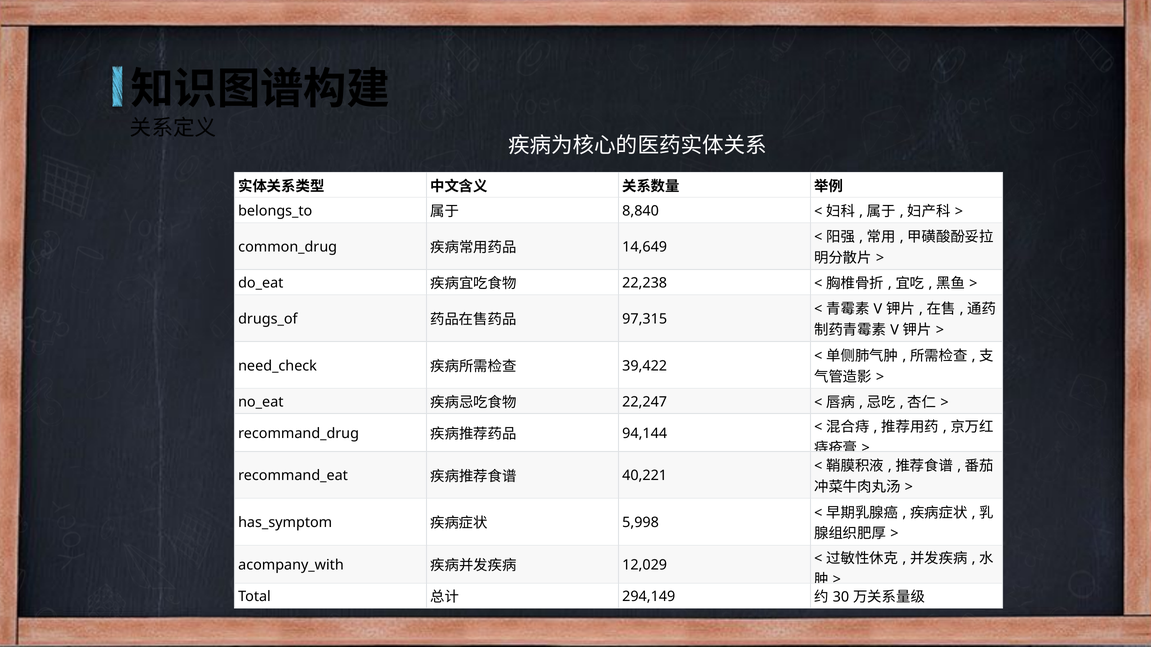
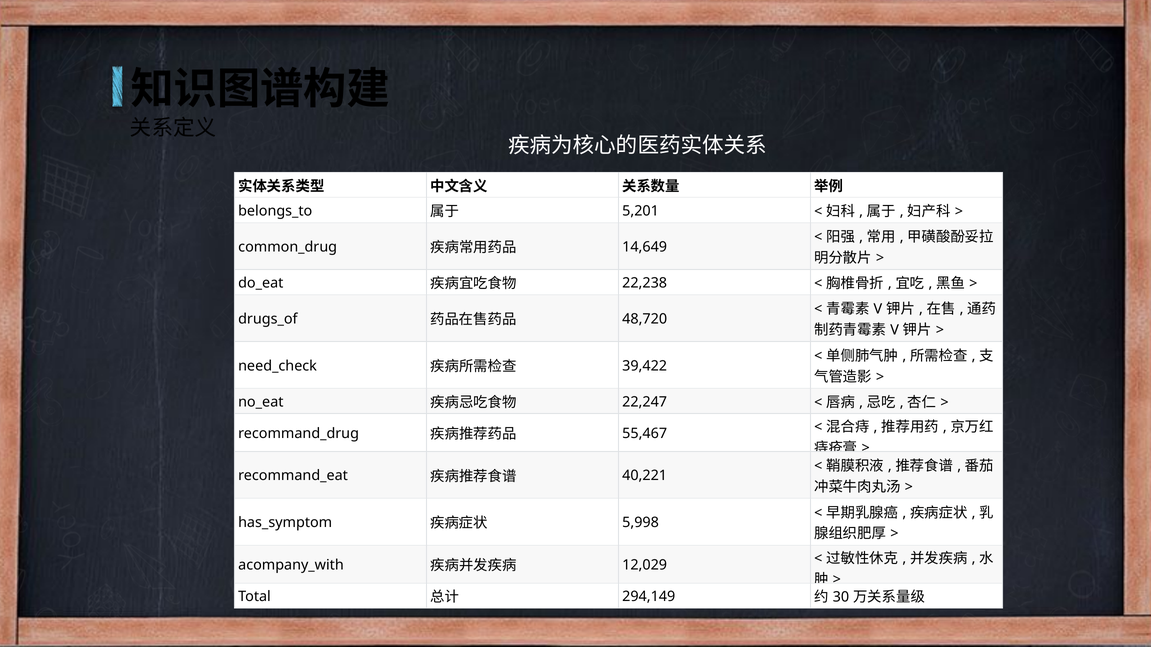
8,840: 8,840 -> 5,201 (641, 211)
97,315: 97,315 -> 48,720 (645, 319)
94,144: 94,144 -> 55,467 (645, 434)
